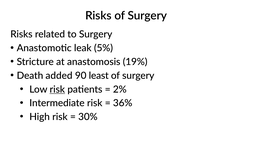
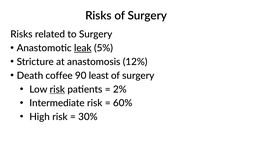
leak underline: none -> present (83, 48)
19%: 19% -> 12% (135, 62)
added: added -> coffee (59, 76)
36%: 36% -> 60% (123, 103)
